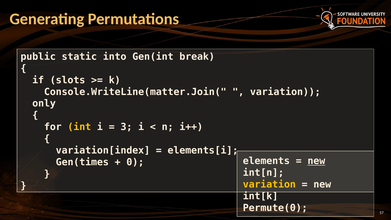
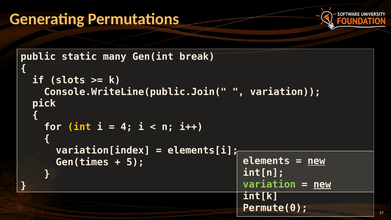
into: into -> many (115, 57)
Console.WriteLine(matter.Join(: Console.WriteLine(matter.Join( -> Console.WriteLine(public.Join( (135, 92)
only: only -> pick (44, 104)
3: 3 -> 4 (126, 127)
0: 0 -> 5 (135, 162)
variation colour: yellow -> light green (269, 184)
new underline: none -> present (322, 184)
